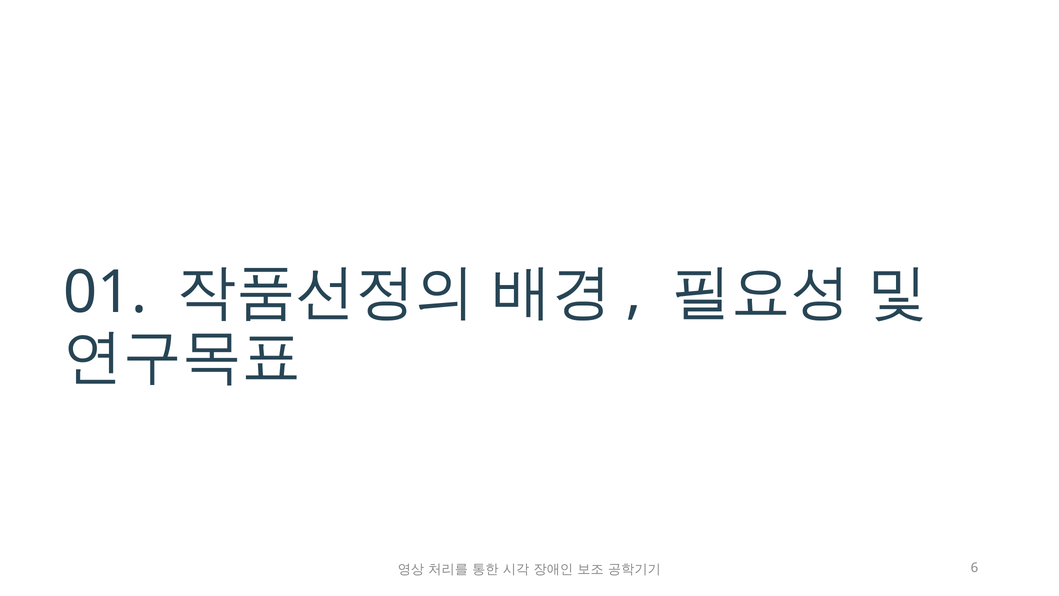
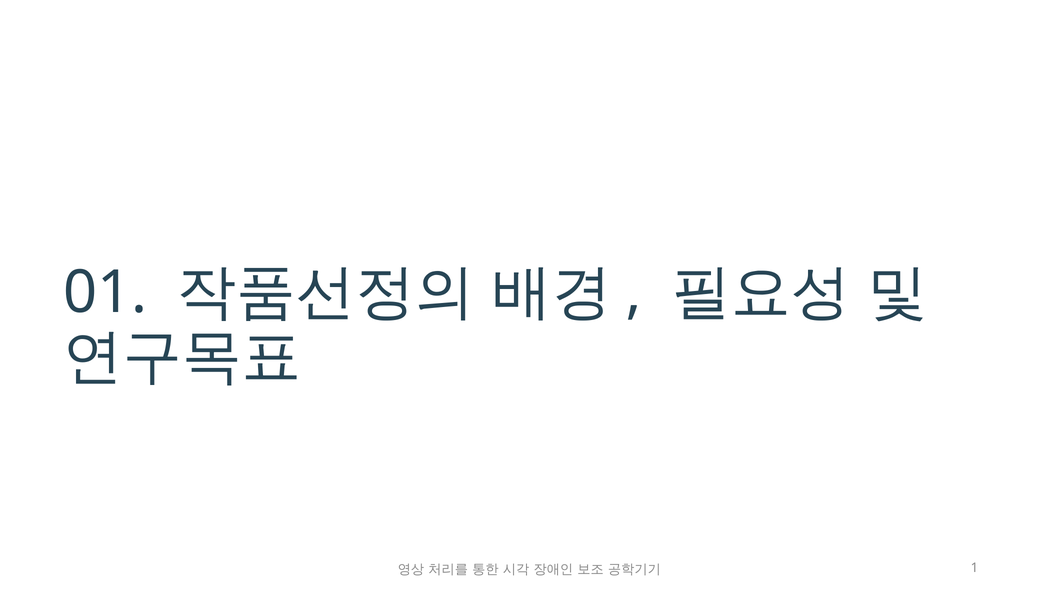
6: 6 -> 1 (974, 568)
